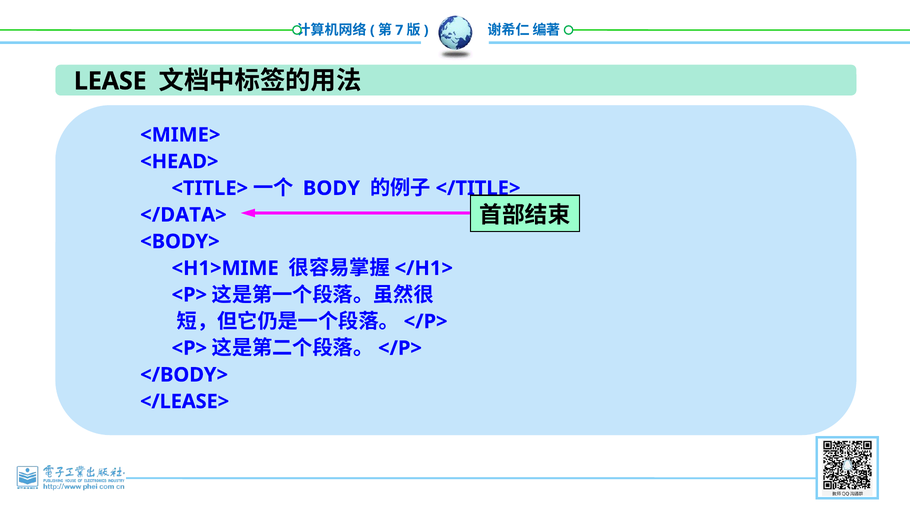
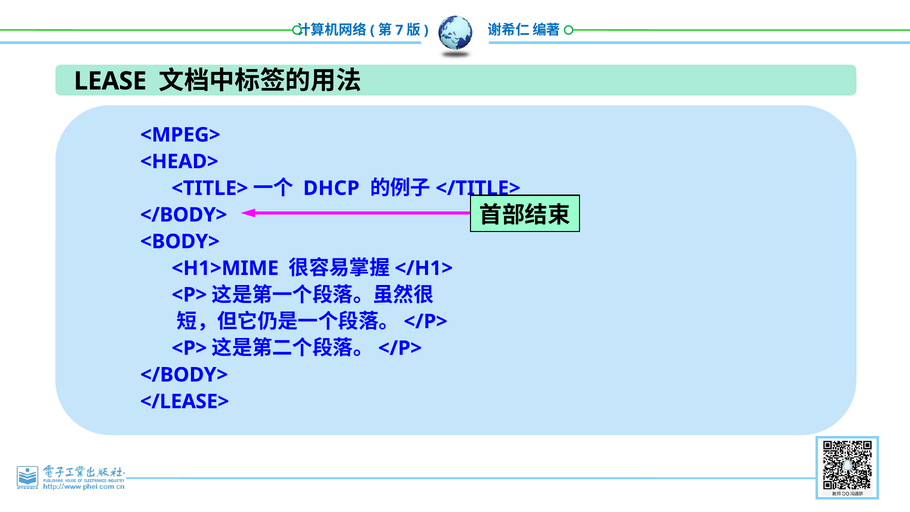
<MIME>: <MIME> -> <MPEG> (180, 135)
BODY: BODY -> DHCP (331, 188)
</DATA>: </DATA> -> </BODY> (184, 215)
